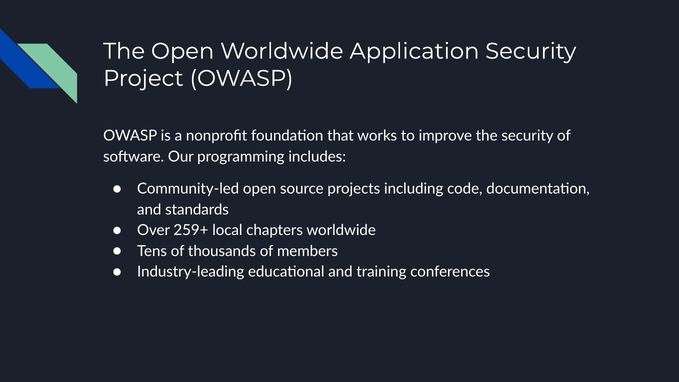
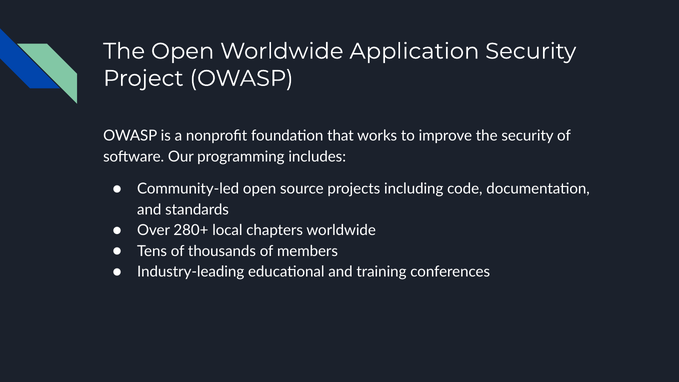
259+: 259+ -> 280+ (191, 230)
